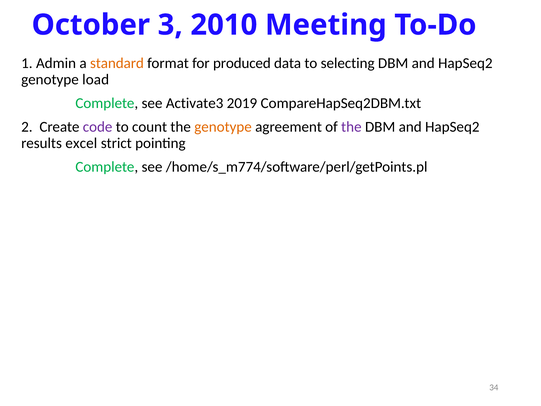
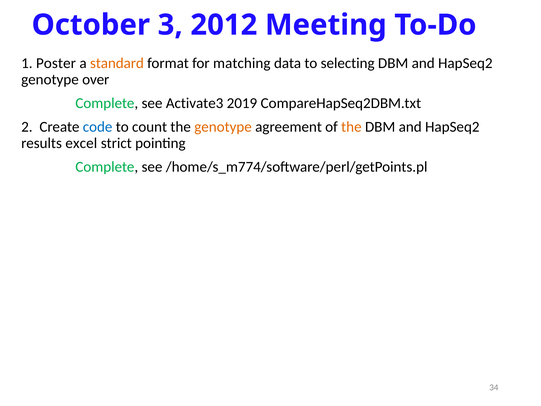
2010: 2010 -> 2012 (224, 25)
Admin: Admin -> Poster (56, 63)
produced: produced -> matching (242, 63)
load: load -> over (96, 79)
code colour: purple -> blue (98, 127)
the colour: purple -> orange (351, 127)
